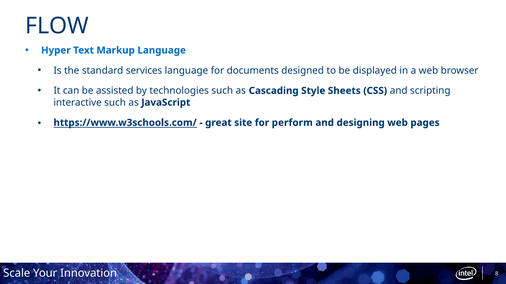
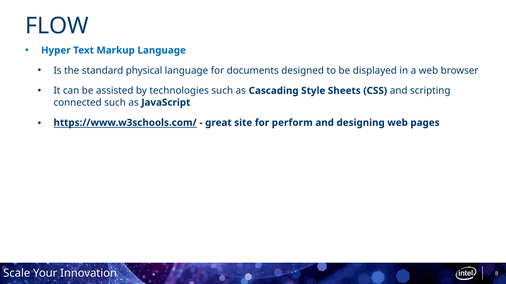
services: services -> physical (144, 71)
interactive: interactive -> connected (78, 103)
